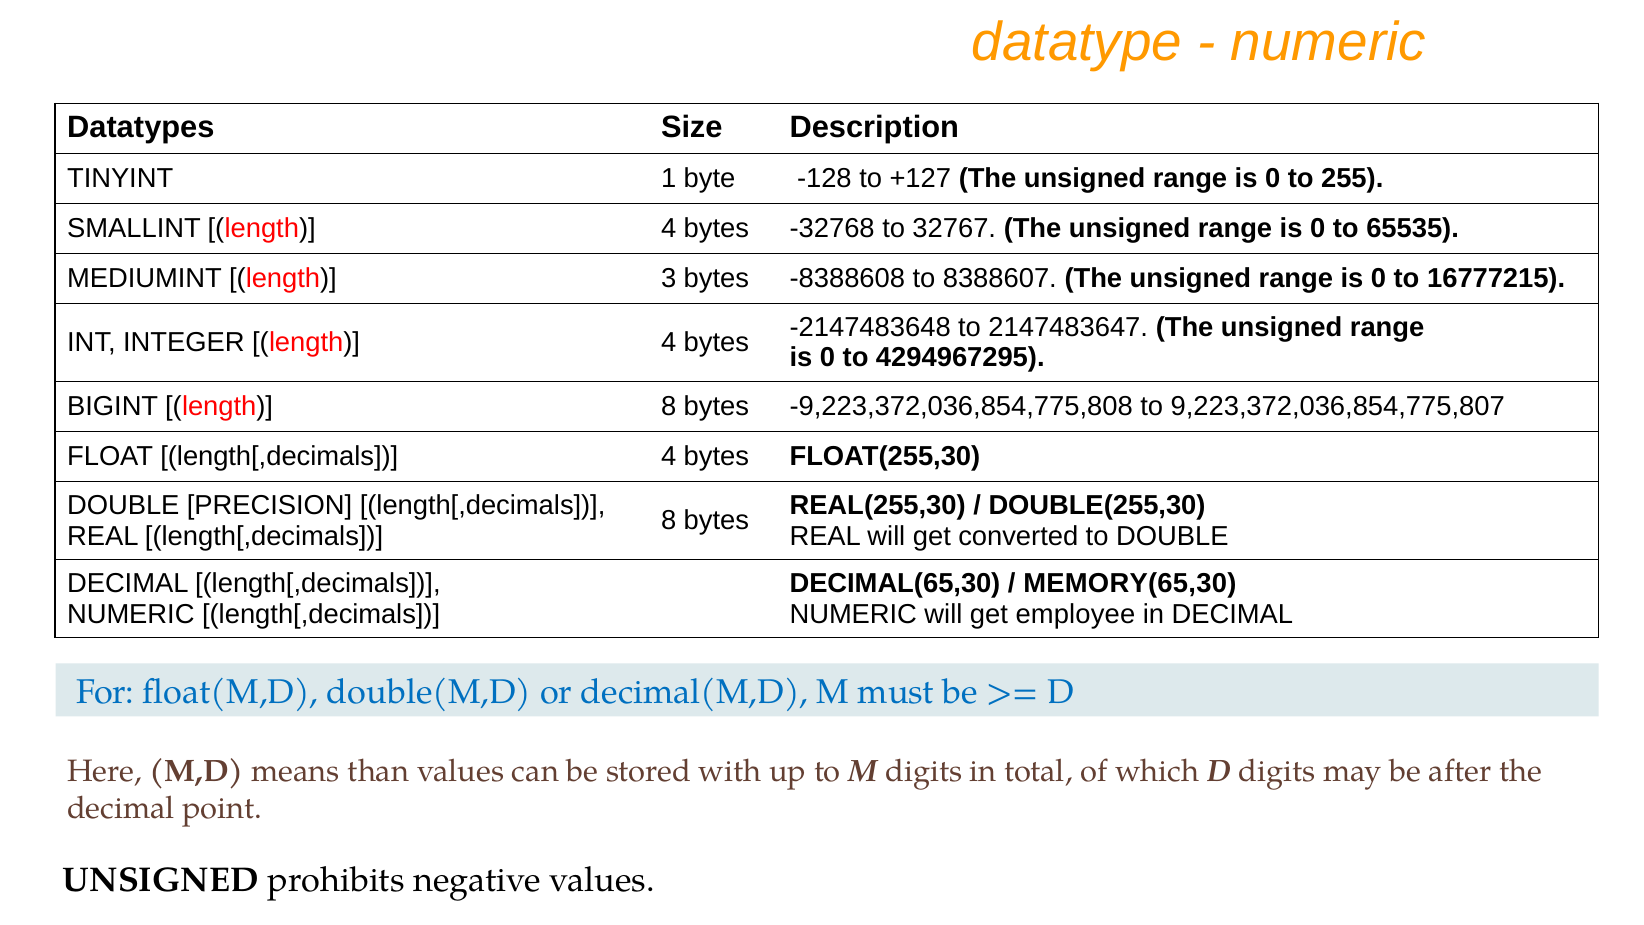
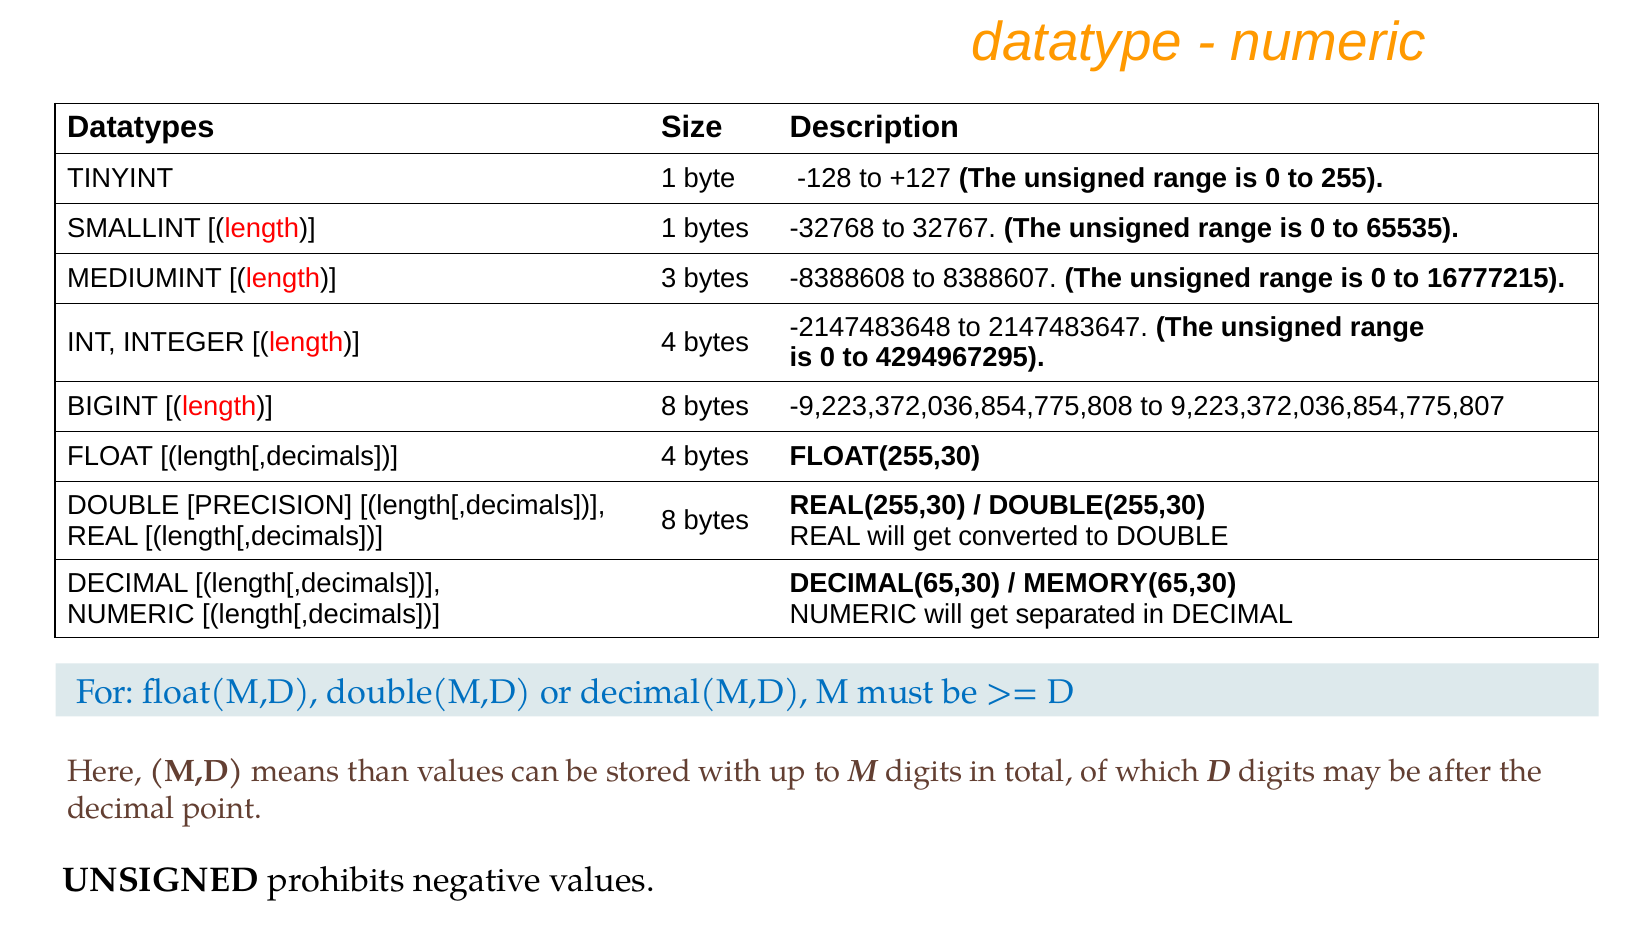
SMALLINT length 4: 4 -> 1 (669, 228)
employee: employee -> separated (1076, 614)
